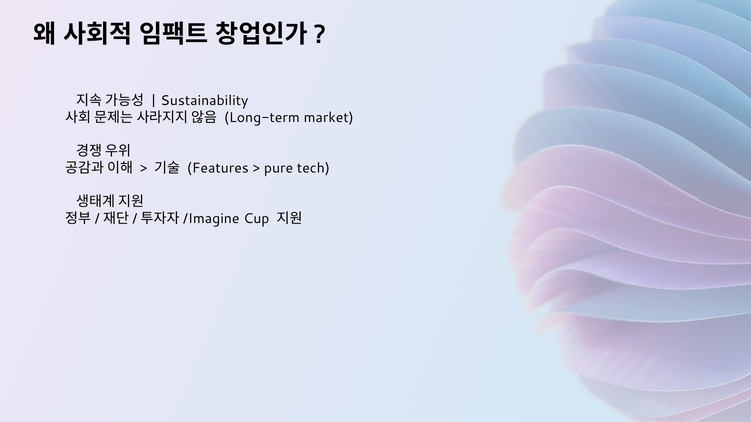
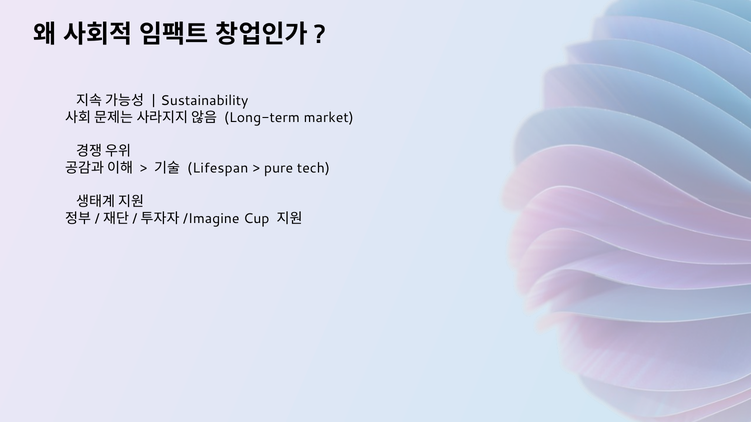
Features: Features -> Lifespan (218, 168)
